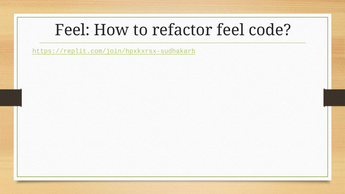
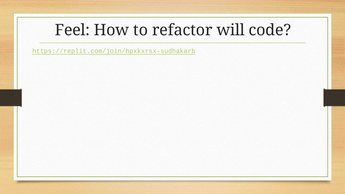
refactor feel: feel -> will (231, 30)
